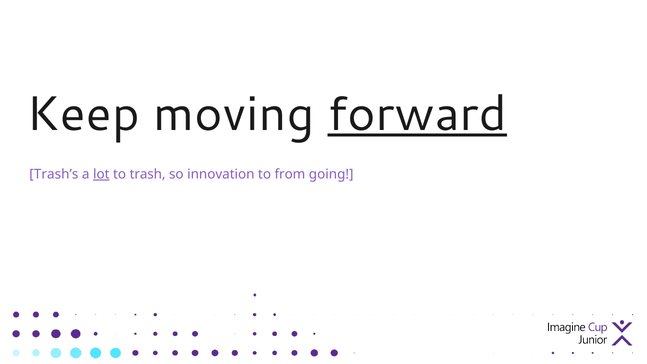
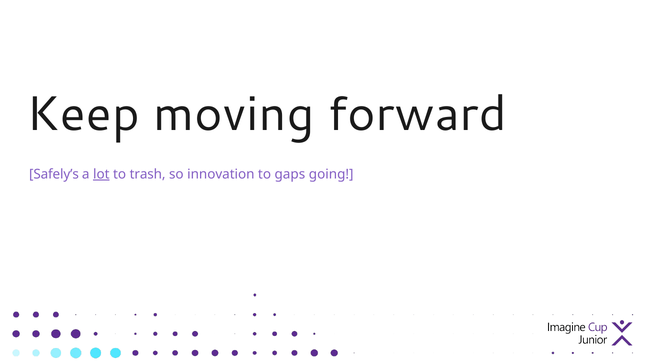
forward underline: present -> none (417, 114)
Trash’s: Trash’s -> Safely’s (54, 174)
from: from -> gaps (290, 174)
